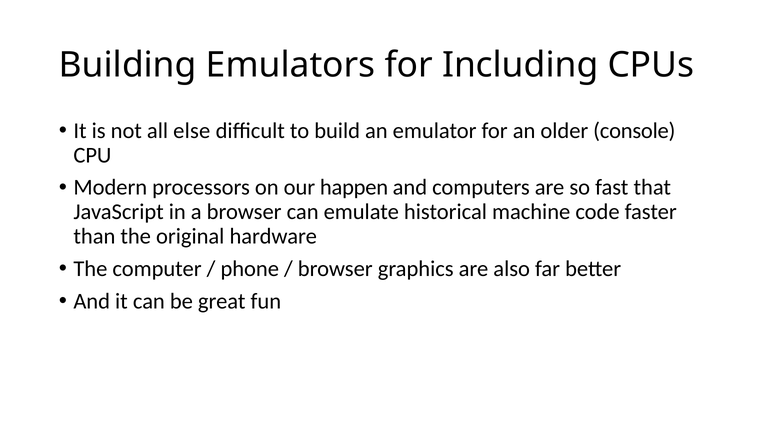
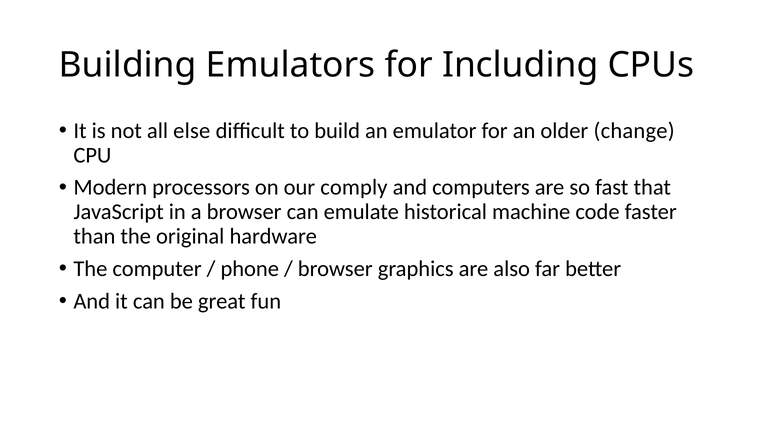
console: console -> change (634, 131)
happen: happen -> comply (354, 187)
